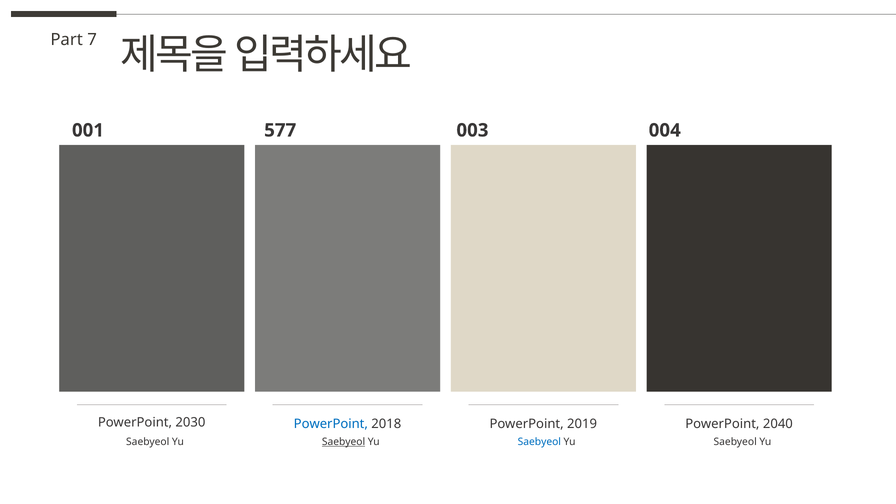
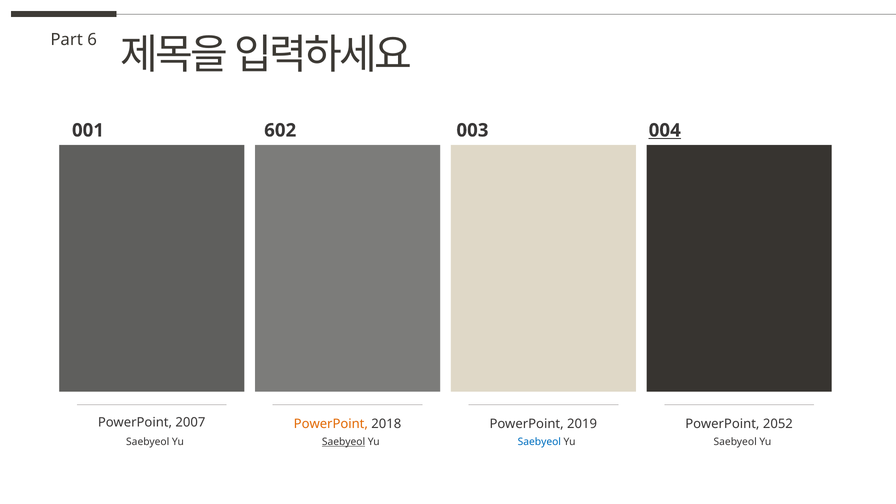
7: 7 -> 6 (92, 40)
577: 577 -> 602 (280, 130)
004 underline: none -> present (665, 130)
2030: 2030 -> 2007 (190, 422)
PowerPoint colour: blue -> orange (331, 424)
2040: 2040 -> 2052 (778, 424)
